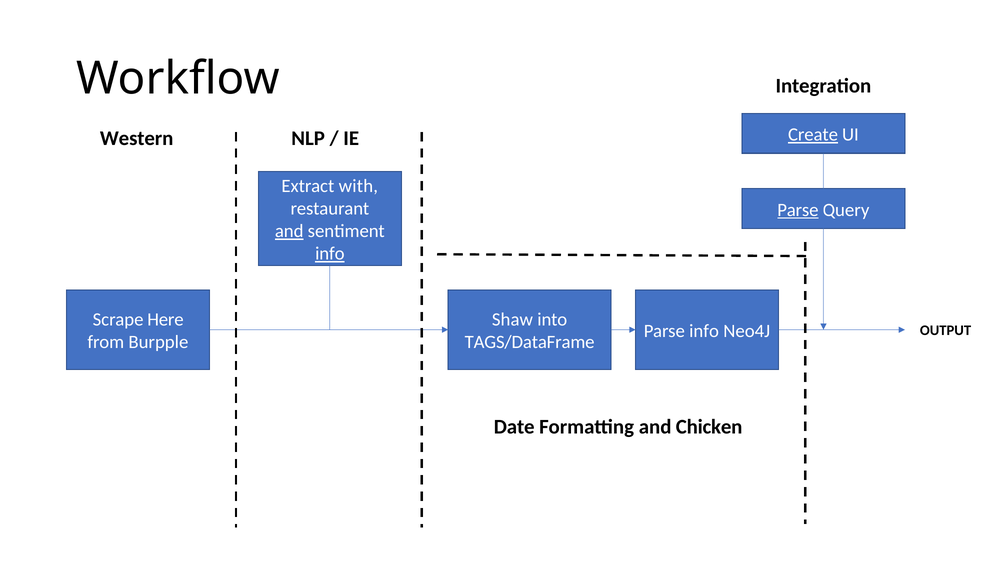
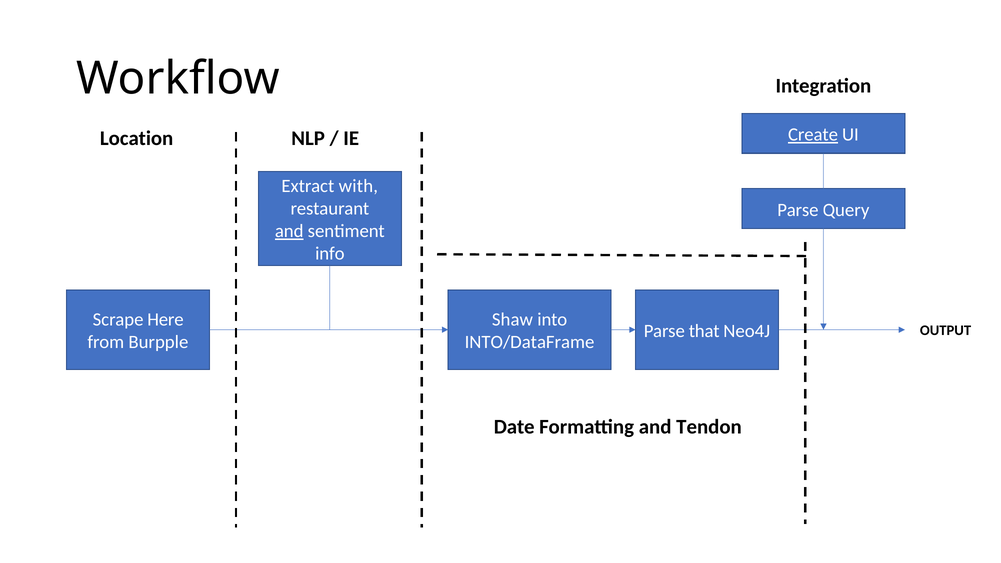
Western: Western -> Location (137, 138)
Parse underline: present -> none (798, 210)
info underline: present -> none (330, 254)
Parse info: info -> that (704, 331)
TAGS/DataFrame: TAGS/DataFrame -> INTO/DataFrame (530, 342)
Chicken: Chicken -> Tendon (709, 427)
